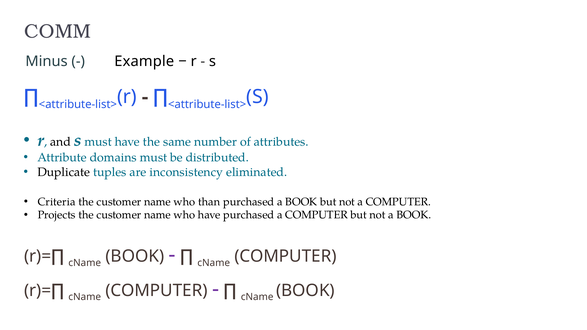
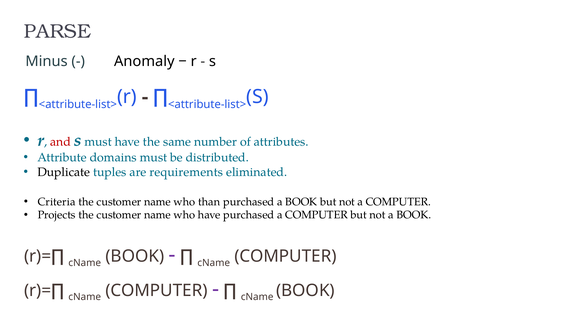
COMM: COMM -> PARSE (58, 31)
Example: Example -> Anomaly (144, 61)
and colour: black -> red (60, 142)
inconsistency: inconsistency -> requirements (186, 172)
